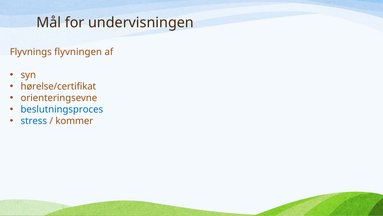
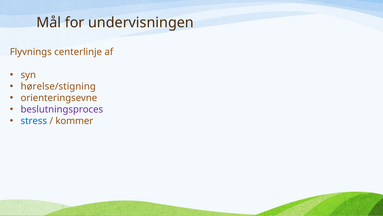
flyvningen: flyvningen -> centerlinje (78, 52)
hørelse/certifikat: hørelse/certifikat -> hørelse/stigning (58, 86)
beslutningsproces colour: blue -> purple (62, 109)
